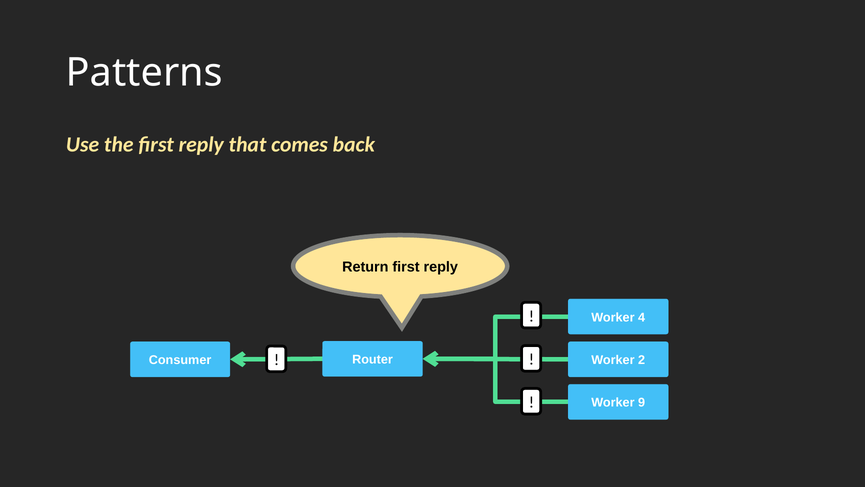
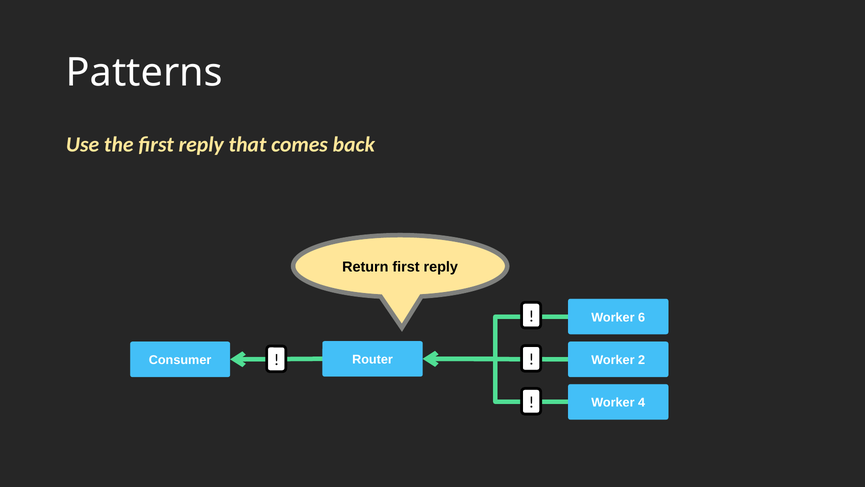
4: 4 -> 6 (642, 317)
9: 9 -> 4 (642, 402)
